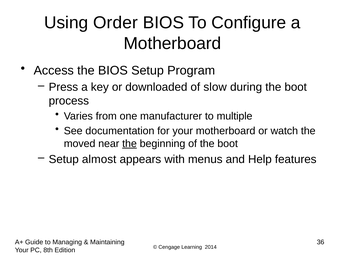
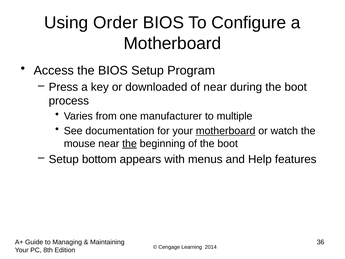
of slow: slow -> near (215, 87)
motherboard underline: none -> present (226, 131)
moved: moved -> mouse (80, 143)
almost: almost -> bottom (99, 159)
